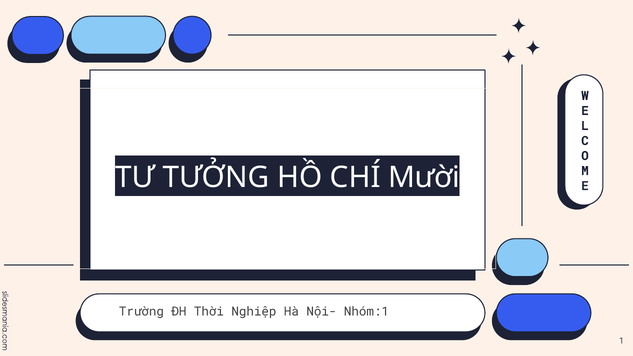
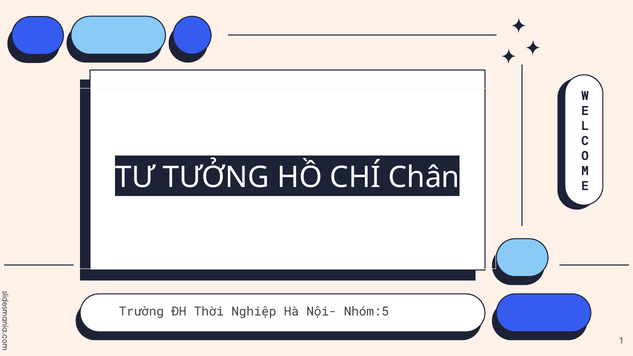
Mười: Mười -> Chân (424, 177)
Nhóm:1: Nhóm:1 -> Nhóm:5 (366, 311)
